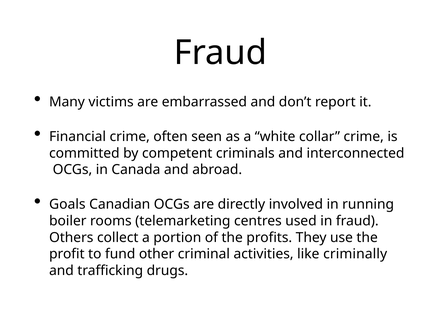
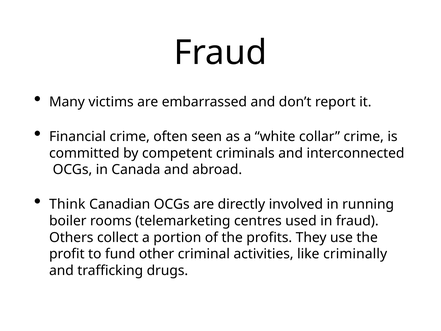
Goals: Goals -> Think (67, 204)
